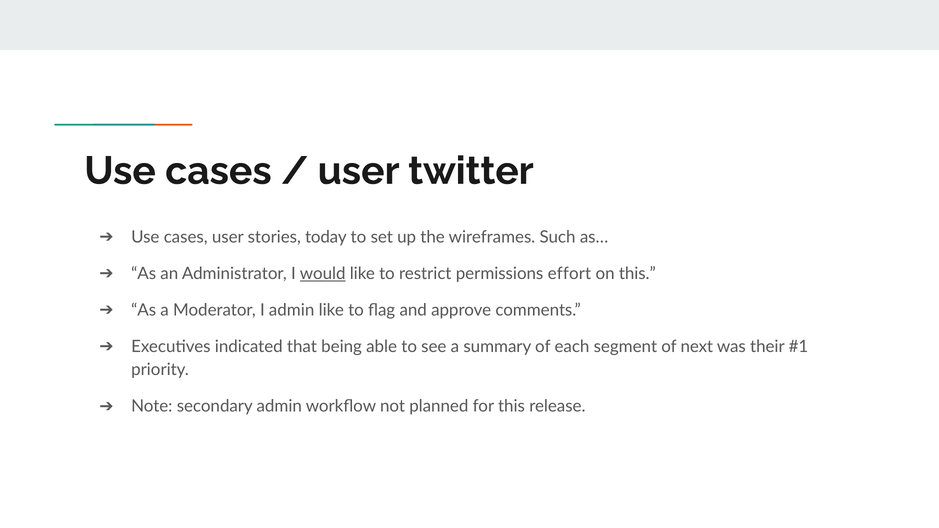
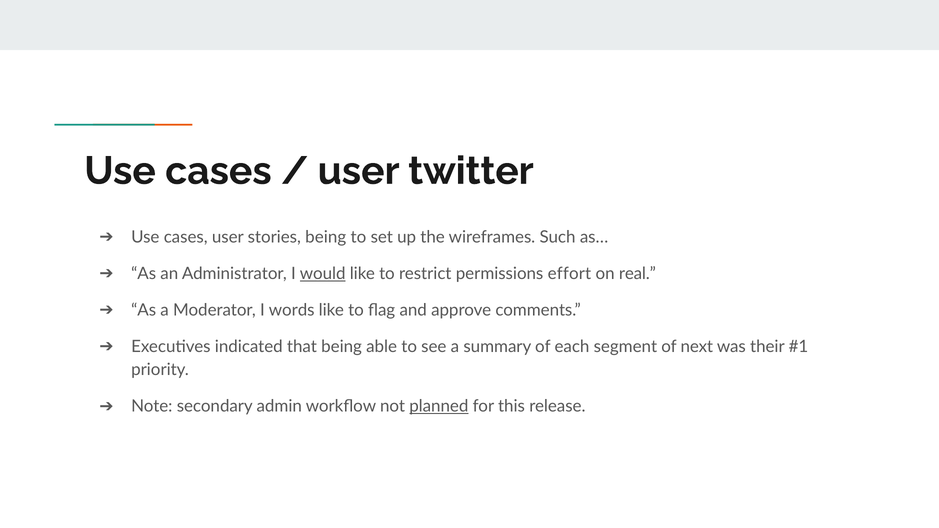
stories today: today -> being (326, 237)
on this: this -> real (637, 274)
I admin: admin -> words (292, 310)
planned underline: none -> present (439, 406)
